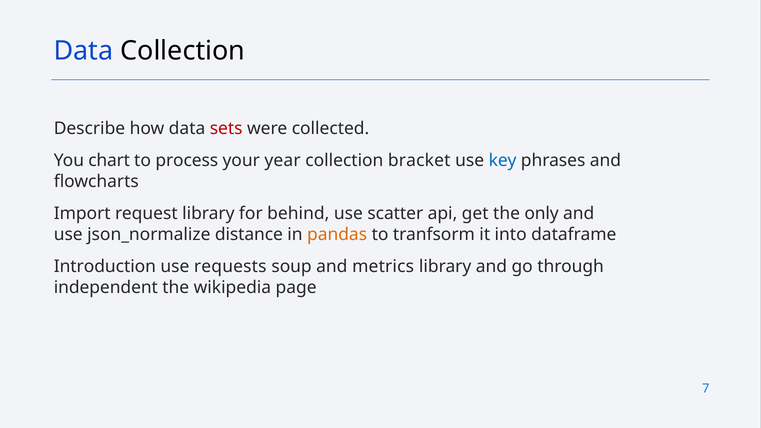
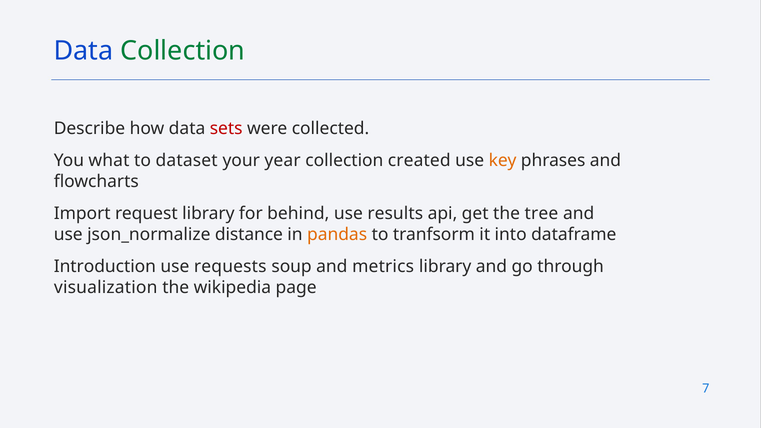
Collection colour: black -> green (183, 51)
chart: chart -> what (109, 161)
process: process -> dataset (187, 161)
bracket: bracket -> created (419, 161)
key colour: blue -> orange (503, 161)
scatter: scatter -> results (395, 213)
only: only -> tree (541, 213)
independent: independent -> visualization (106, 287)
